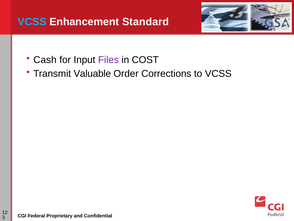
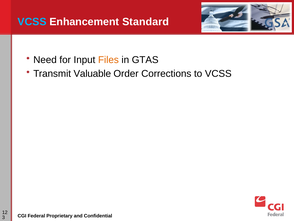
Cash: Cash -> Need (45, 60)
Files colour: purple -> orange (108, 60)
COST: COST -> GTAS (145, 60)
